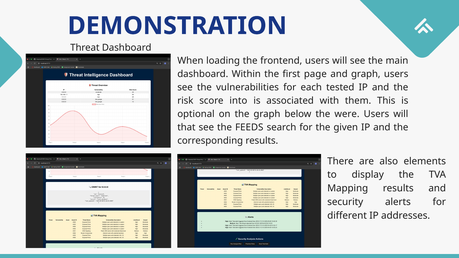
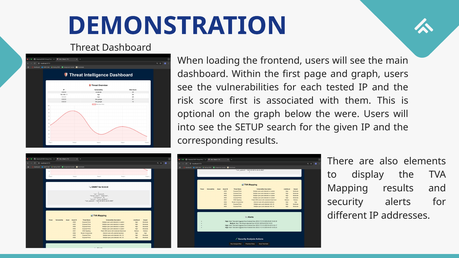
score into: into -> first (238, 101)
that: that -> into (186, 128)
FEEDS: FEEDS -> SETUP (249, 128)
